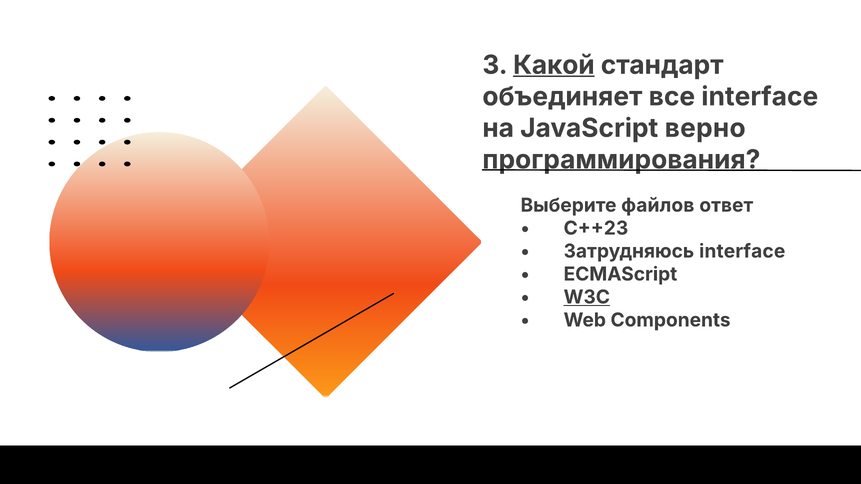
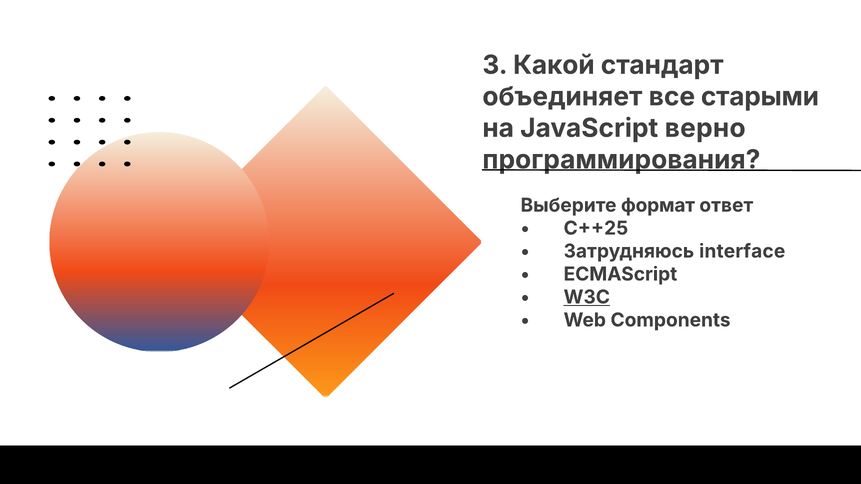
Какой underline: present -> none (554, 65)
все interface: interface -> старыми (760, 97)
файлов: файлов -> формат (658, 205)
C++23: C++23 -> C++25 (596, 228)
